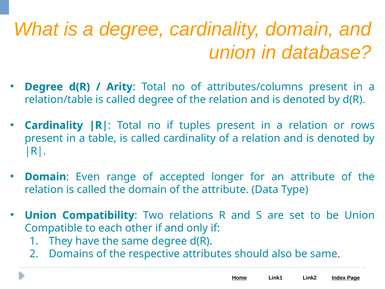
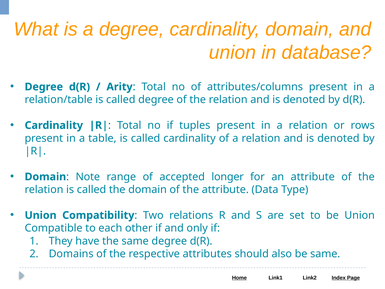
Even: Even -> Note (88, 177)
